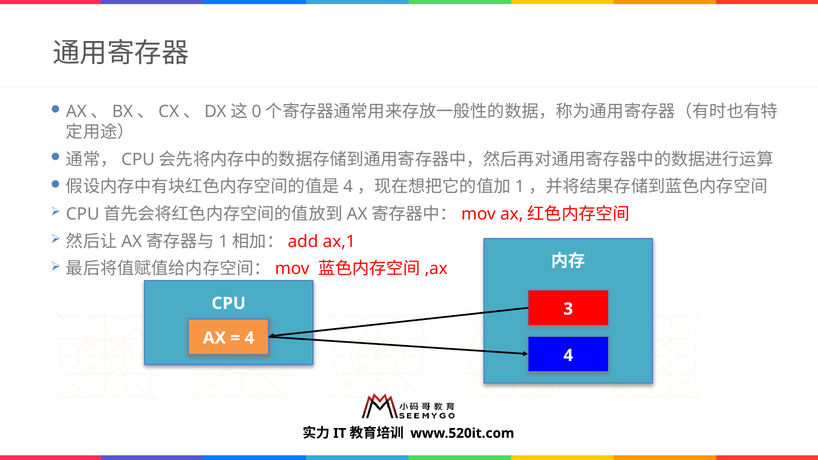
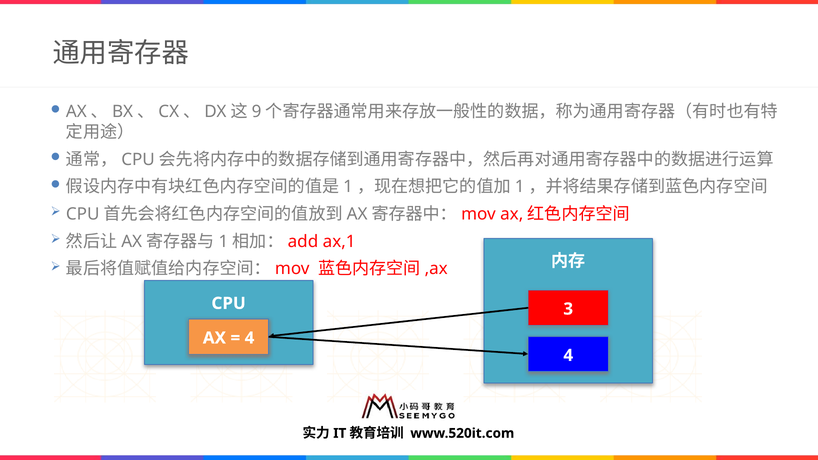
0: 0 -> 9 (257, 112)
4: 4 -> 1 (348, 187)
